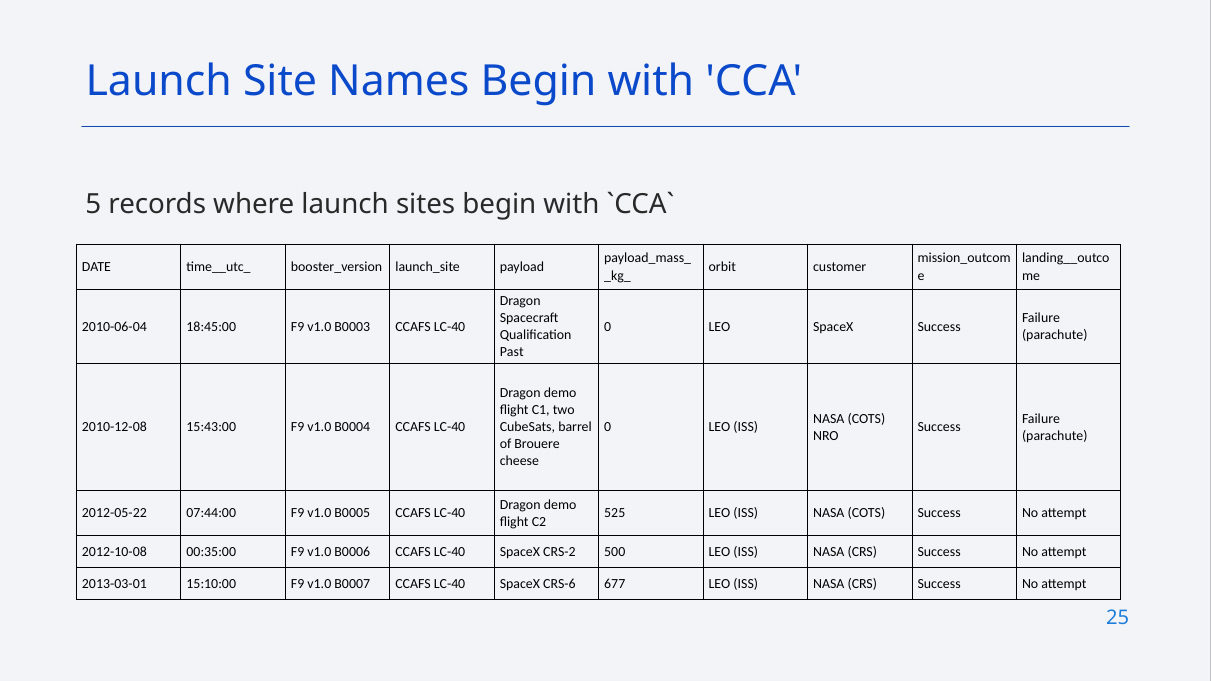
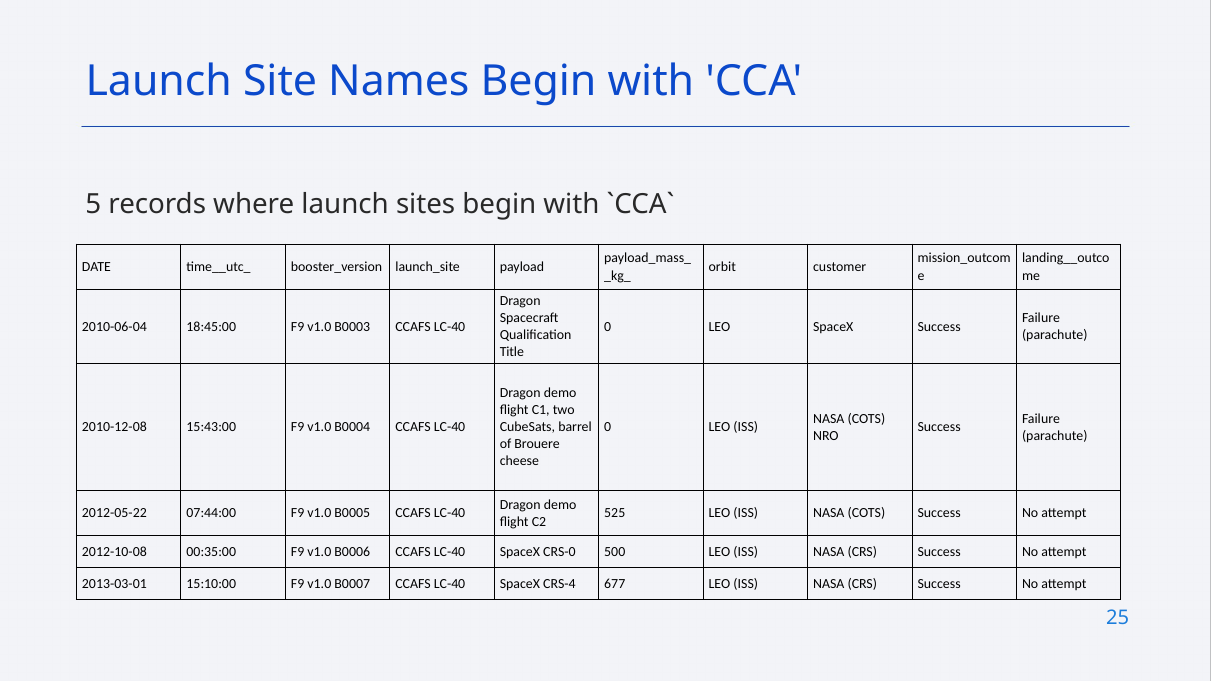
Past: Past -> Title (512, 352)
CRS-2: CRS-2 -> CRS-0 (559, 552)
CRS-6: CRS-6 -> CRS-4 (559, 584)
